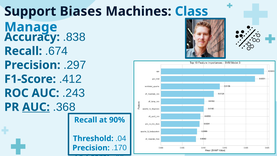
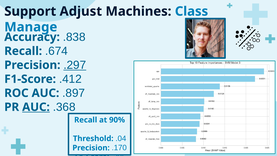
Biases: Biases -> Adjust (81, 11)
.297 underline: none -> present (75, 65)
.243: .243 -> .897 (74, 93)
